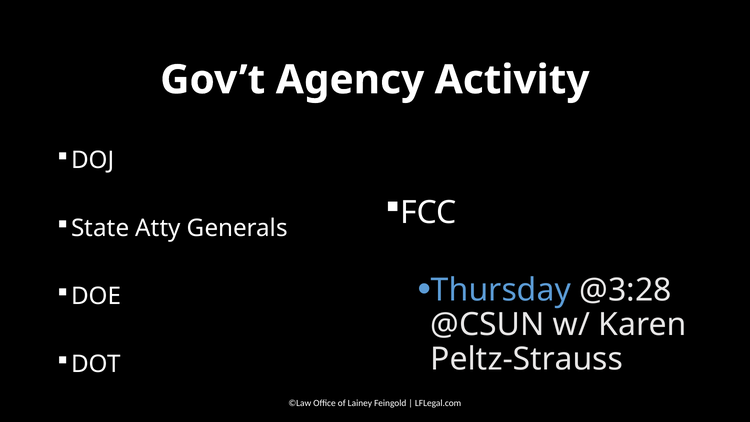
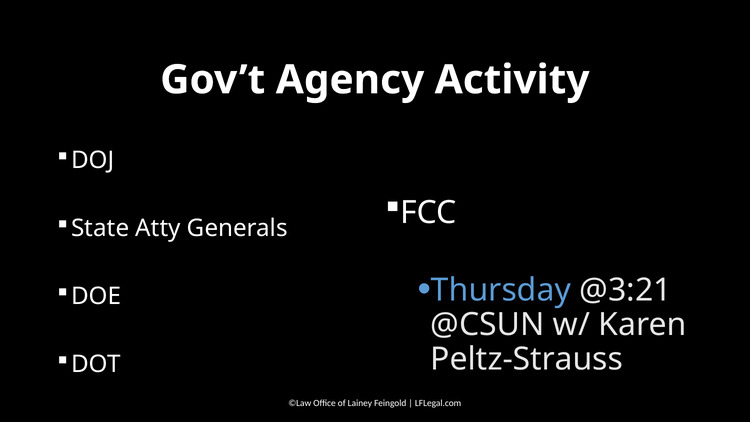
@3:28: @3:28 -> @3:21 (625, 290)
